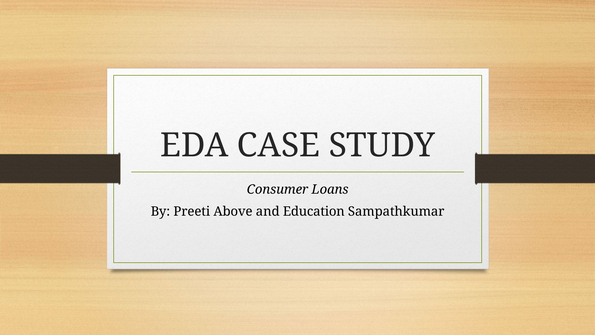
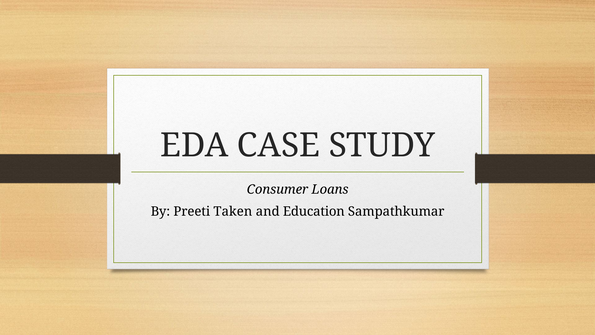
Above: Above -> Taken (233, 211)
